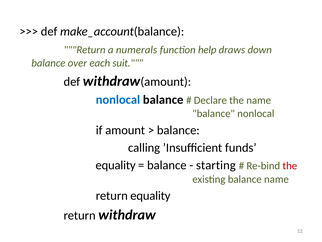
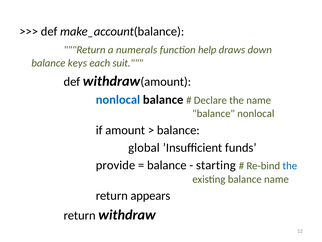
over: over -> keys (77, 63)
calling: calling -> global (144, 147)
equality: equality -> provide (115, 165)
the colour: red -> blue (290, 166)
return equality: equality -> appears (150, 195)
